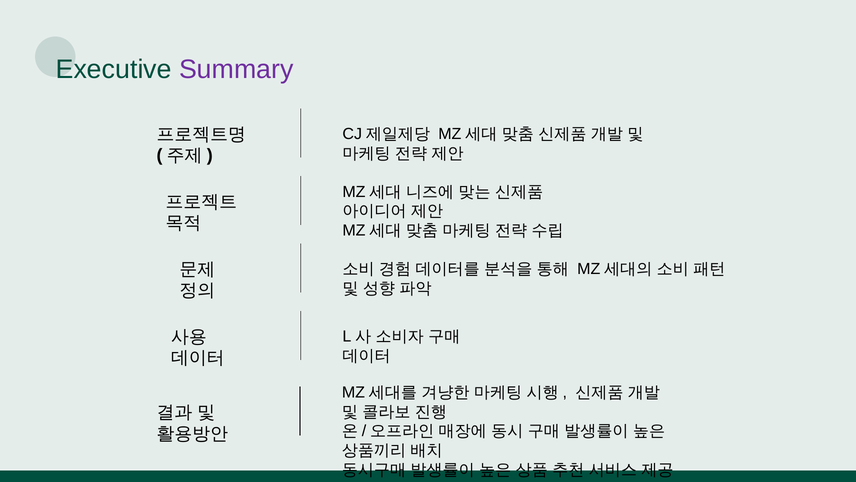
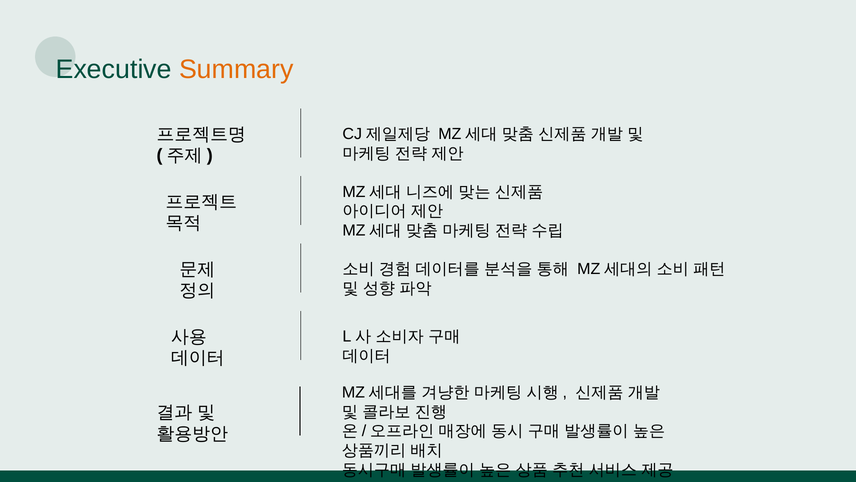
Summary colour: purple -> orange (236, 69)
